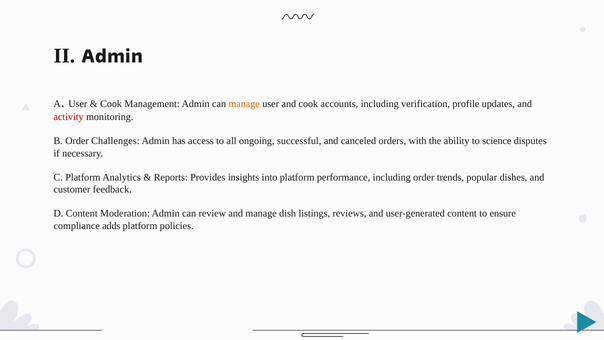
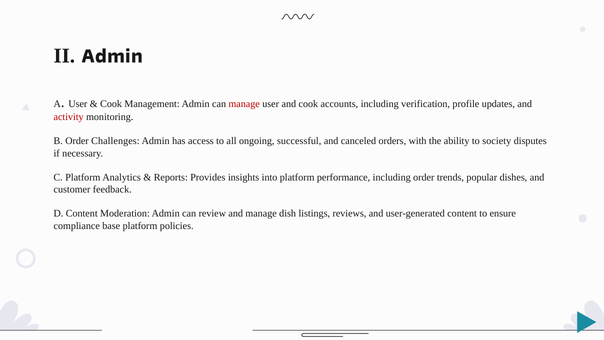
manage colour: orange -> red (244, 104)
science: science -> society (497, 141)
adds: adds -> base (111, 226)
